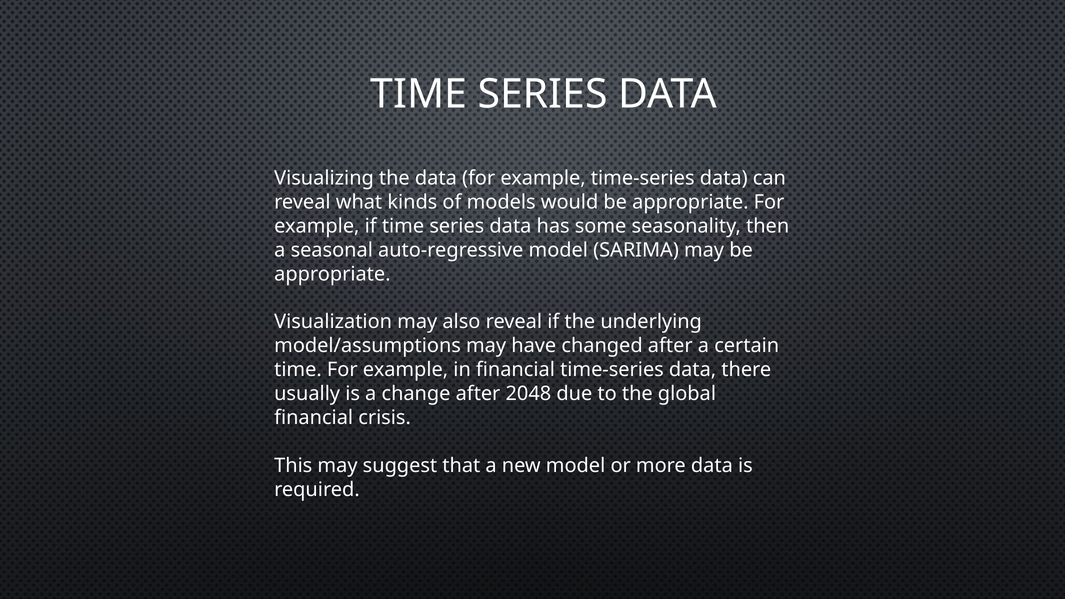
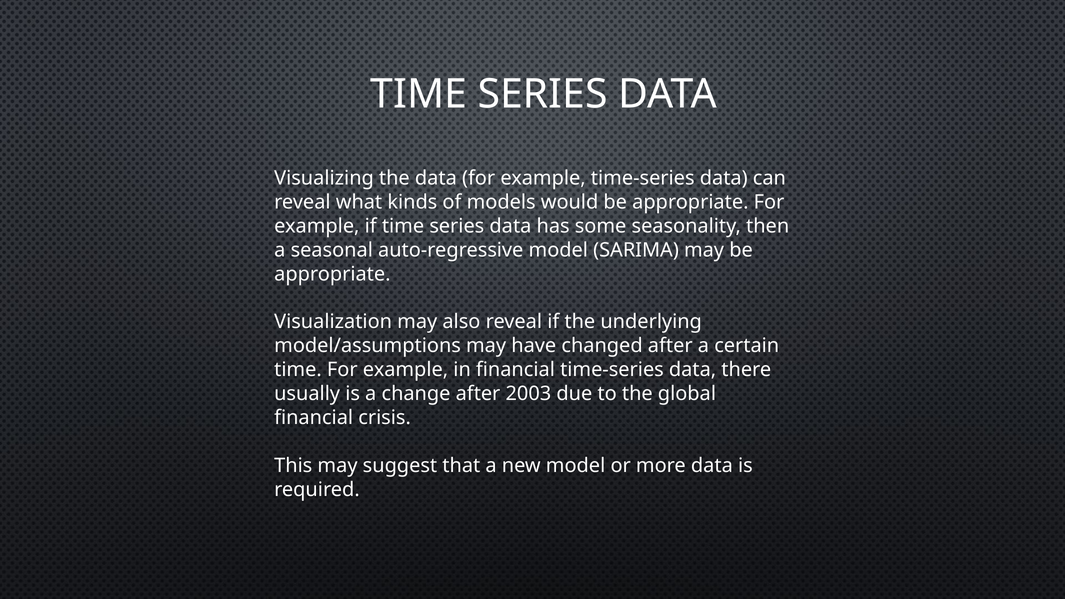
2048: 2048 -> 2003 (528, 394)
